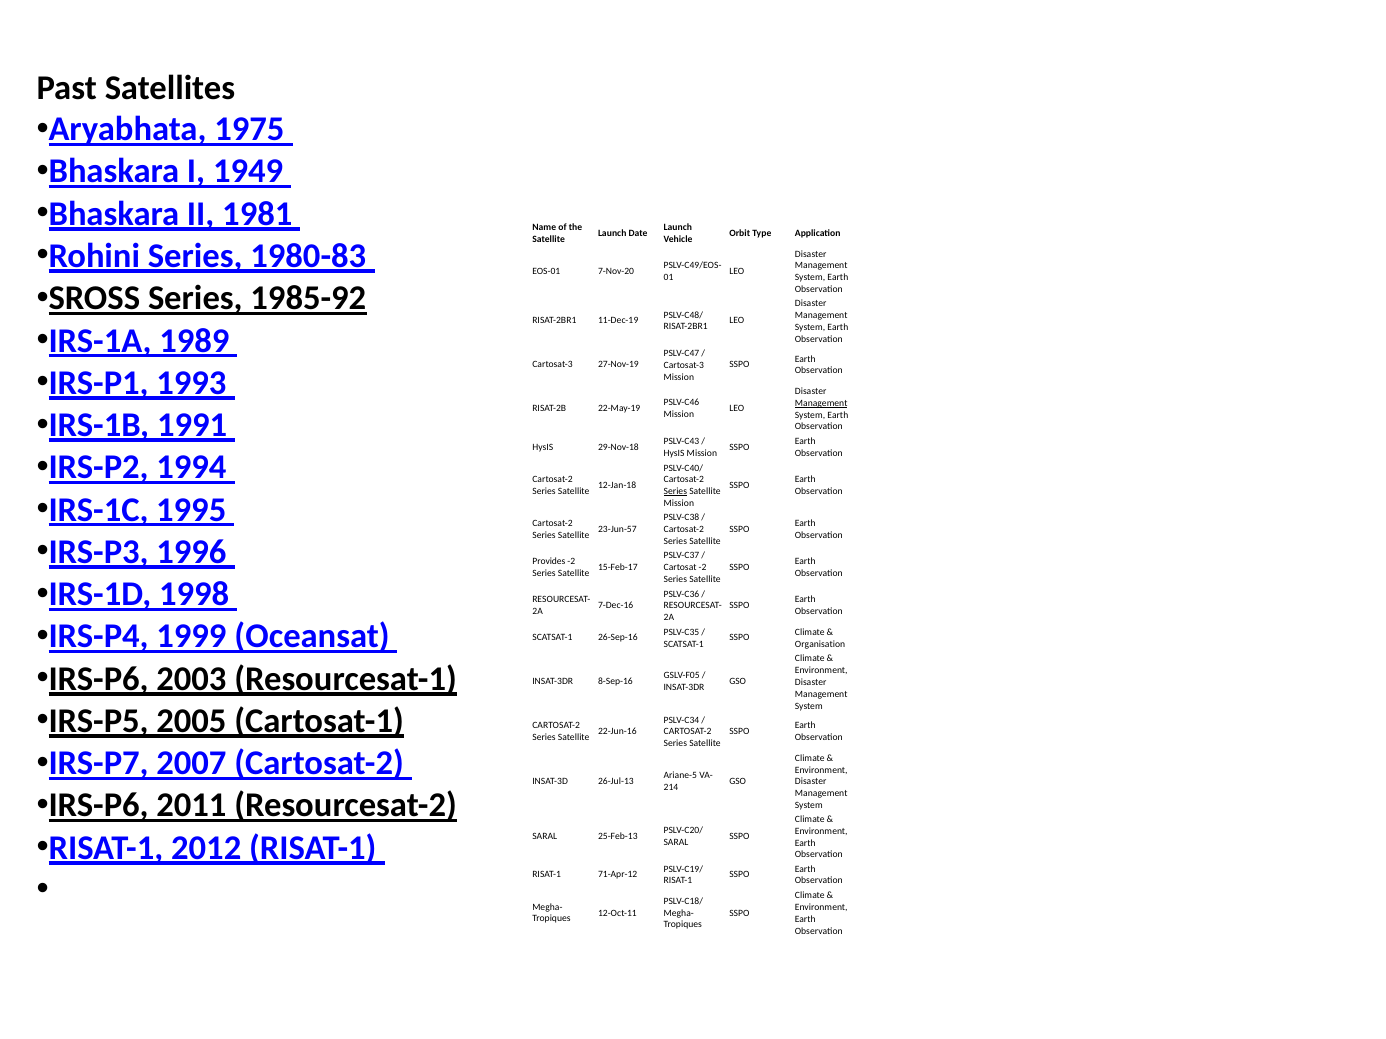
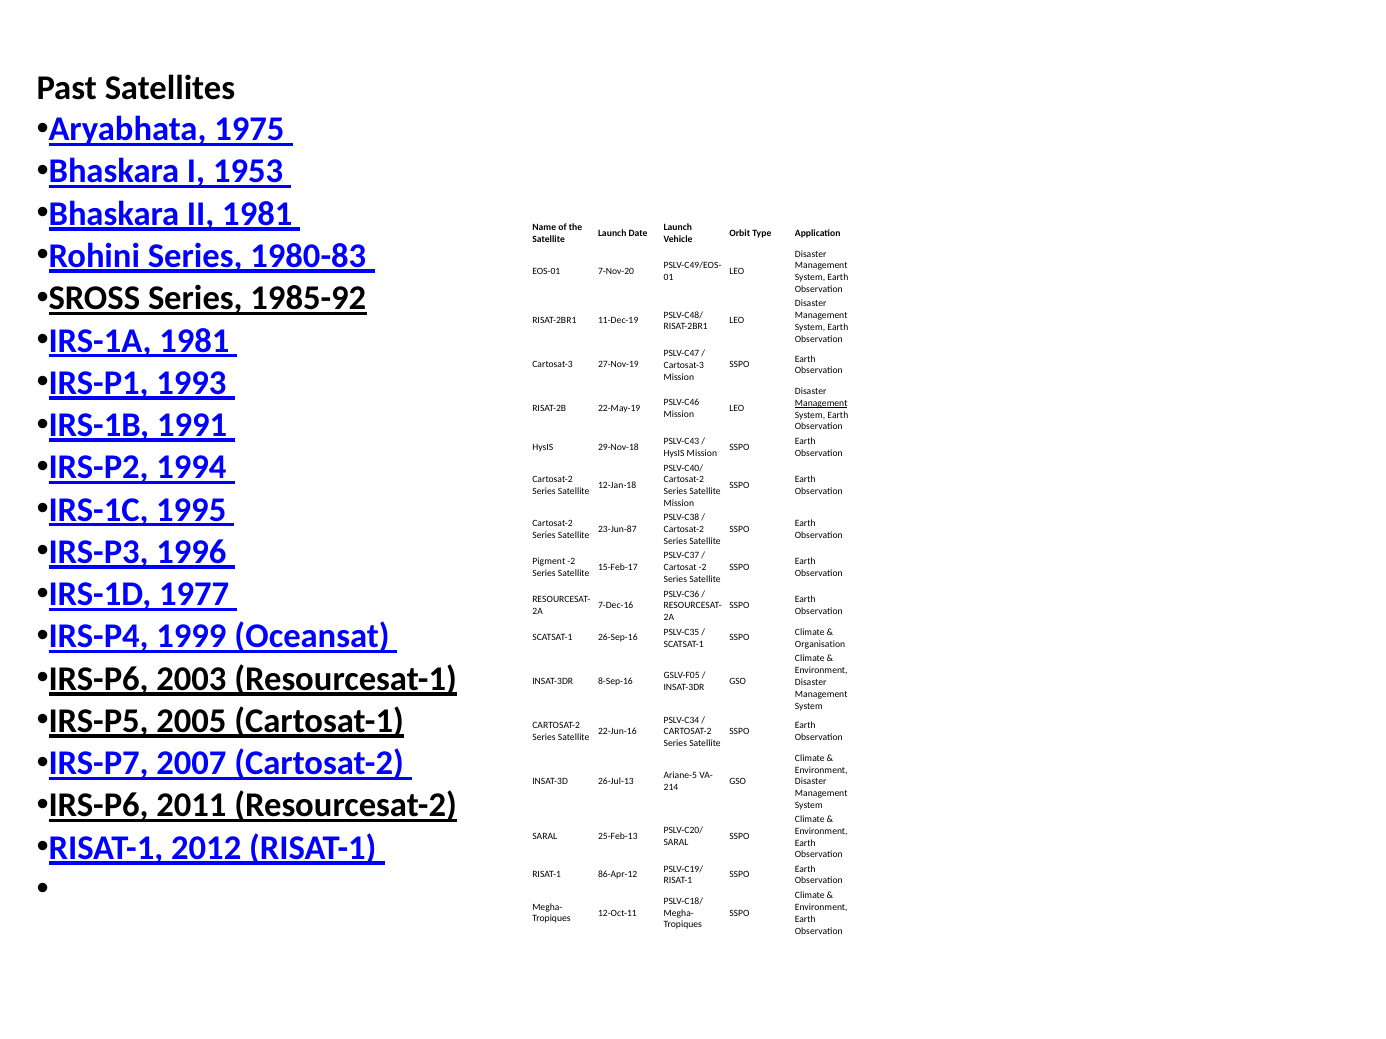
1949: 1949 -> 1953 (248, 172)
IRS-1A 1989: 1989 -> 1981 (194, 341)
Series underline: present -> none (675, 492)
23-Jun-57: 23-Jun-57 -> 23-Jun-87 (617, 529)
Provides: Provides -> Pigment (549, 562)
1998: 1998 -> 1977 (194, 594)
71-Apr-12: 71-Apr-12 -> 86-Apr-12 (618, 875)
